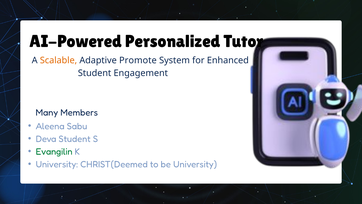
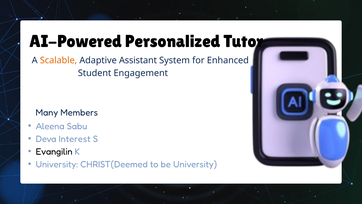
Promote: Promote -> Assistant (138, 60)
Deva Student: Student -> Interest (75, 139)
Evangilin colour: green -> black (54, 151)
